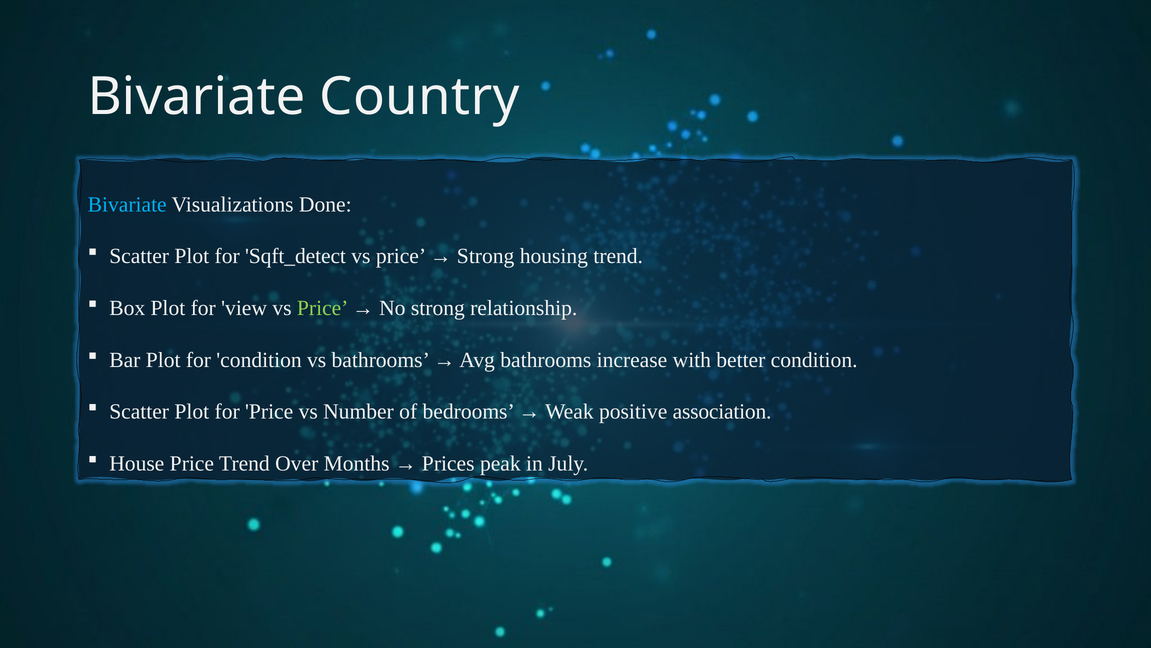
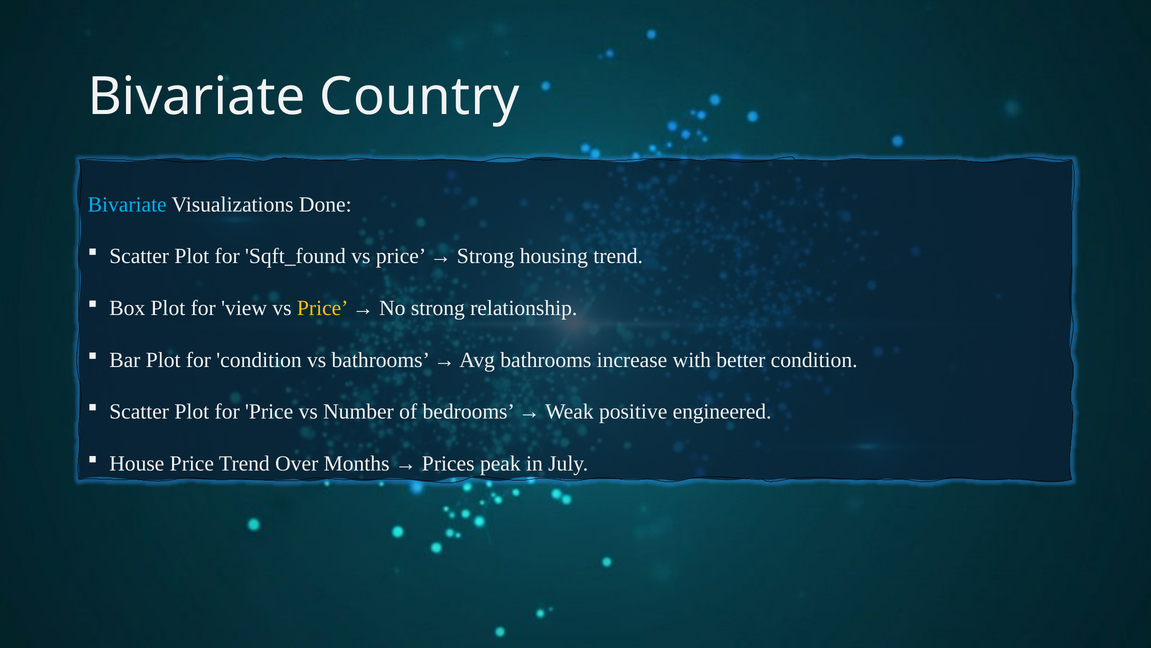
Sqft_detect: Sqft_detect -> Sqft_found (295, 256)
Price colour: light green -> yellow (323, 308)
association: association -> engineered (722, 411)
